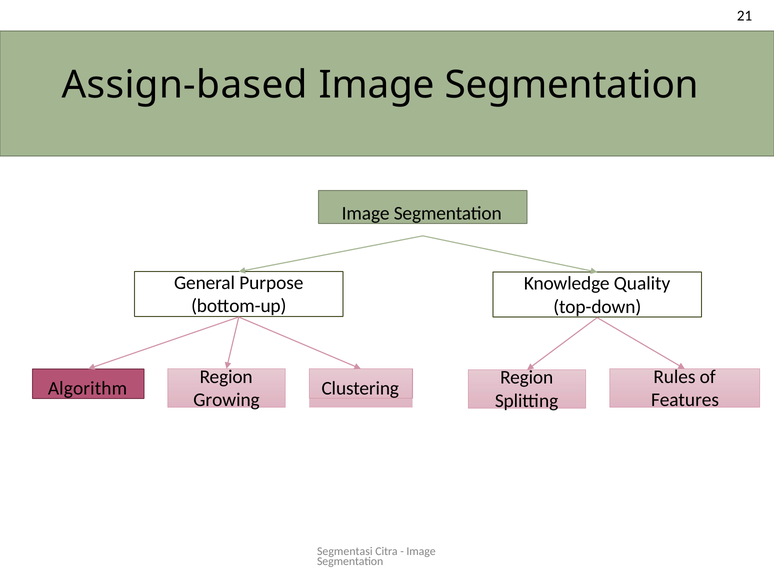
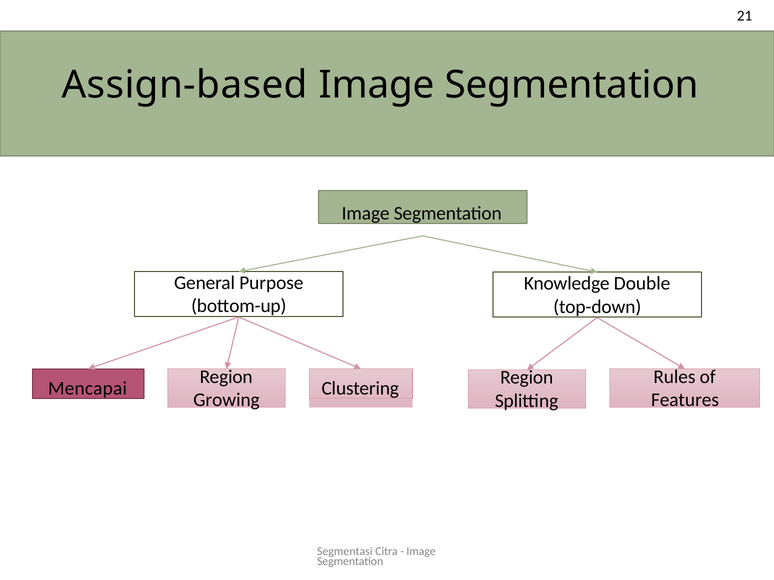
Quality: Quality -> Double (642, 284)
Algorithm: Algorithm -> Mencapai (87, 389)
